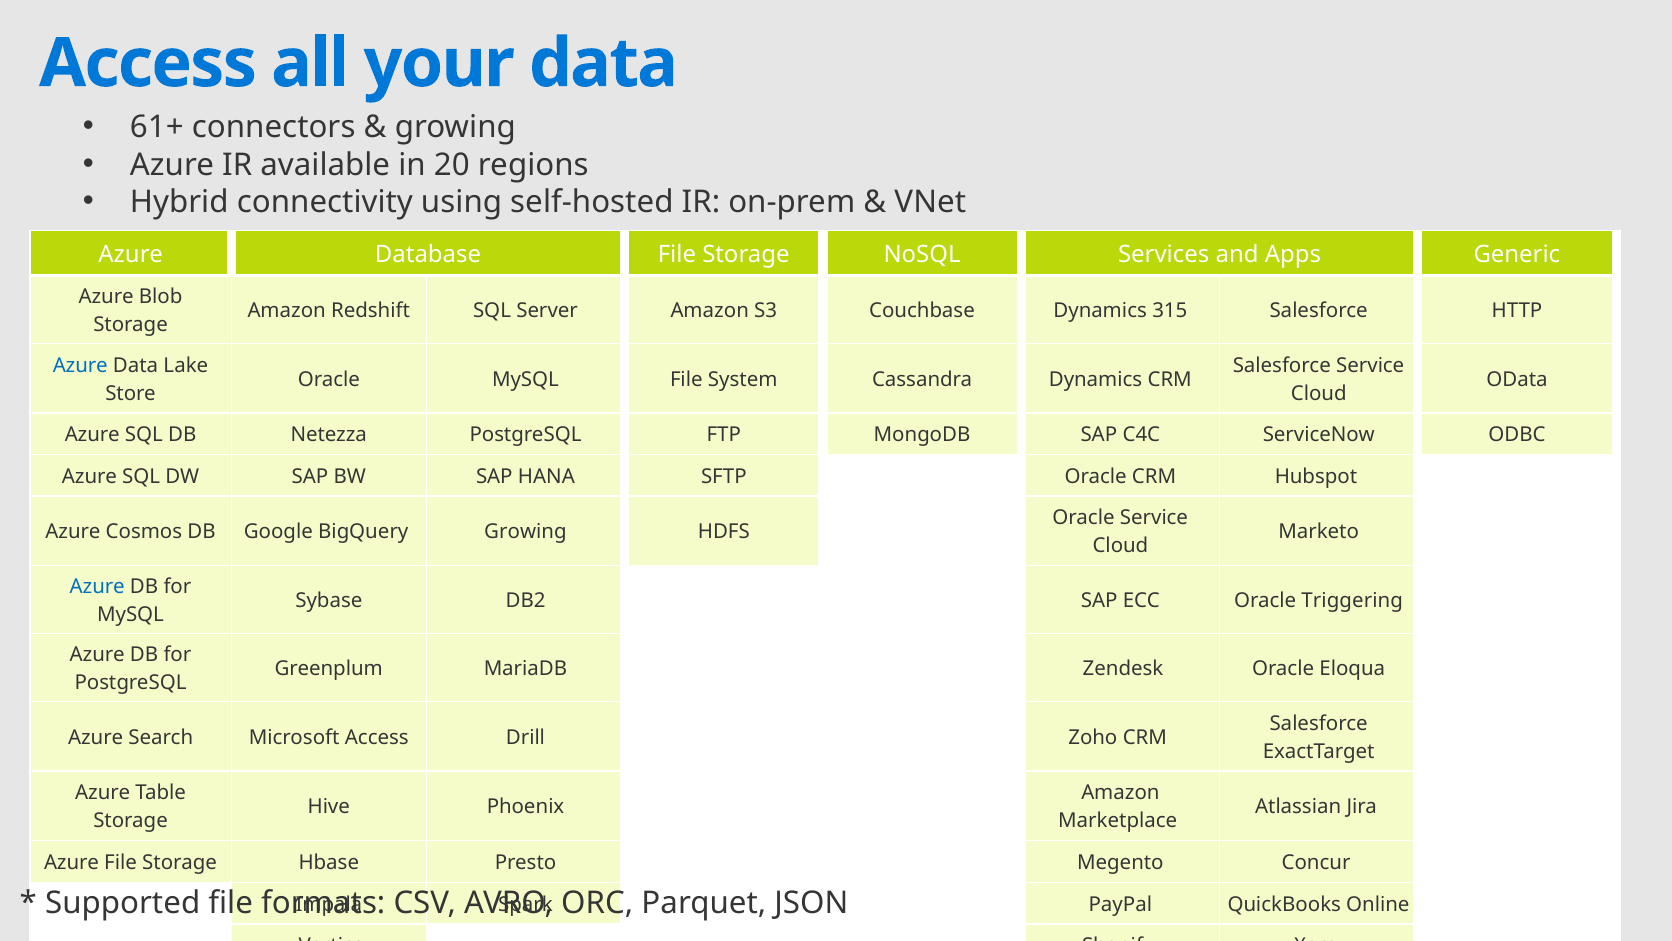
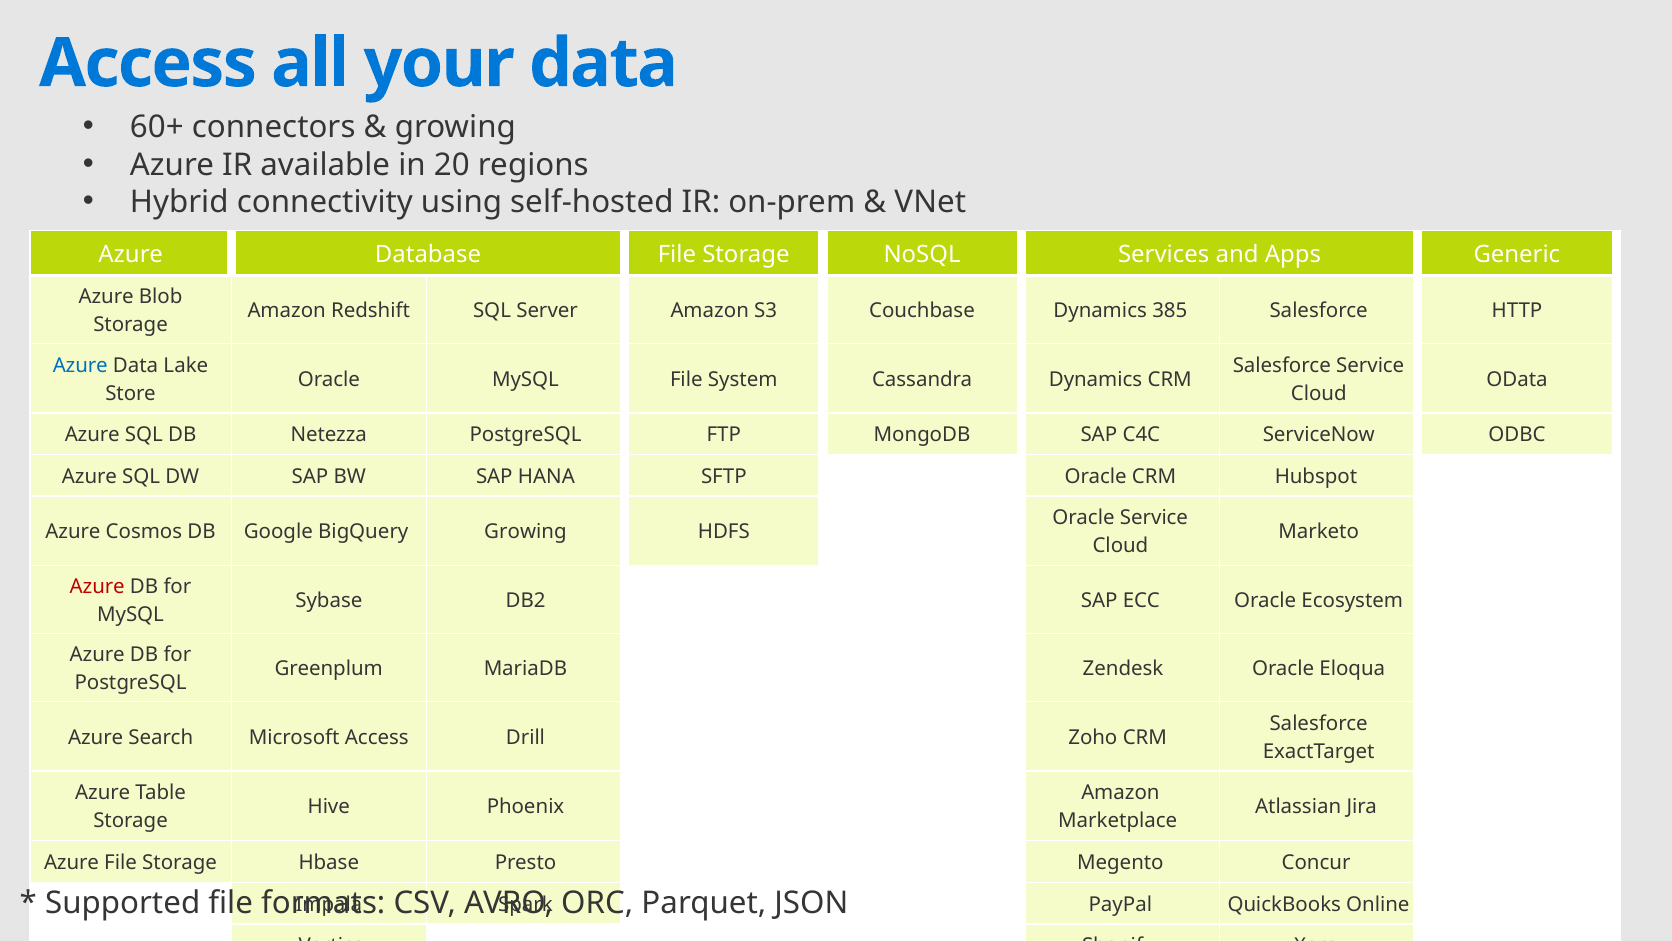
61+: 61+ -> 60+ (157, 127)
315: 315 -> 385 (1170, 310)
Azure colour: blue -> red (97, 586)
Triggering: Triggering -> Ecosystem (1352, 600)
